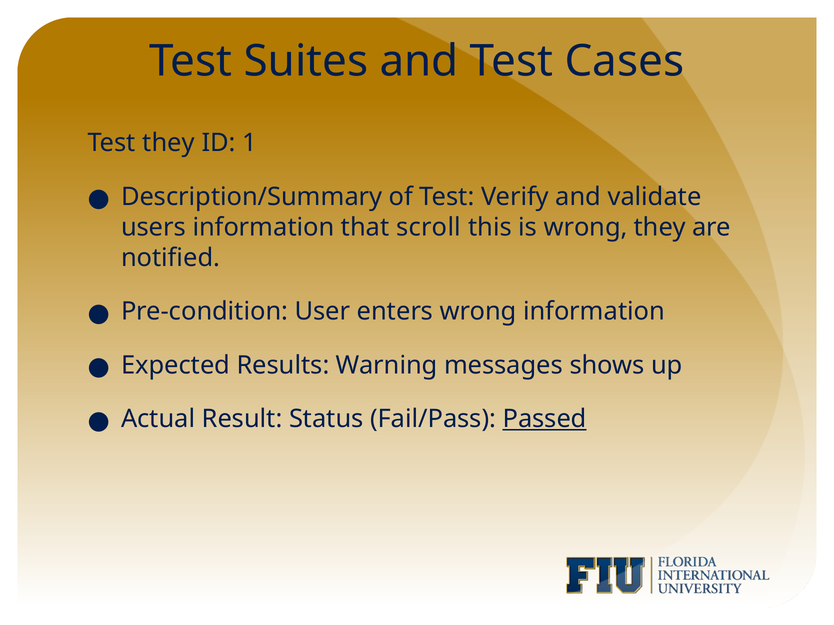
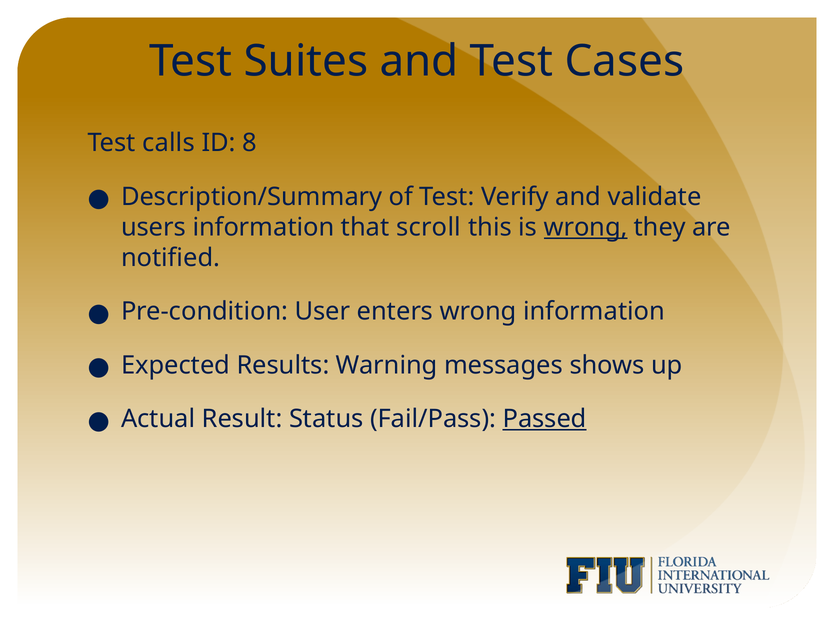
Test they: they -> calls (169, 143)
1: 1 -> 8 (250, 143)
wrong underline: none -> present (586, 227)
